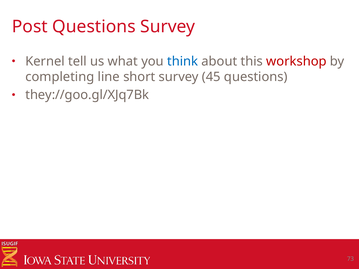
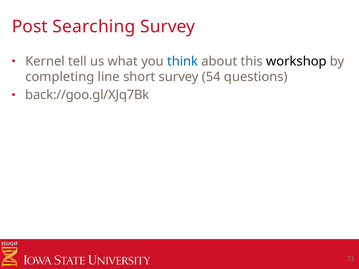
Post Questions: Questions -> Searching (94, 27)
workshop colour: red -> black (296, 61)
45: 45 -> 54 (211, 77)
they://goo.gl/XJq7Bk: they://goo.gl/XJq7Bk -> back://goo.gl/XJq7Bk (87, 95)
